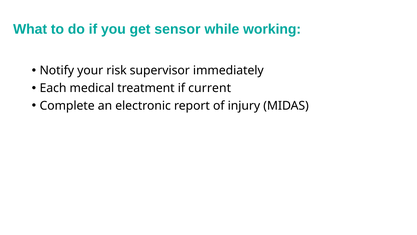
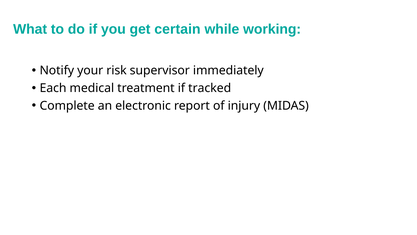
sensor: sensor -> certain (177, 29)
current: current -> tracked (210, 88)
